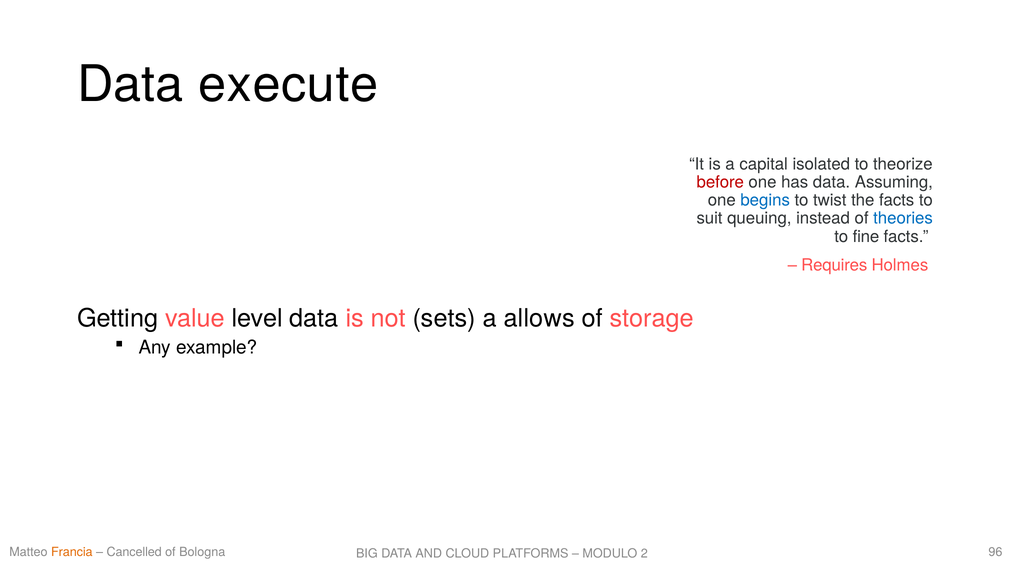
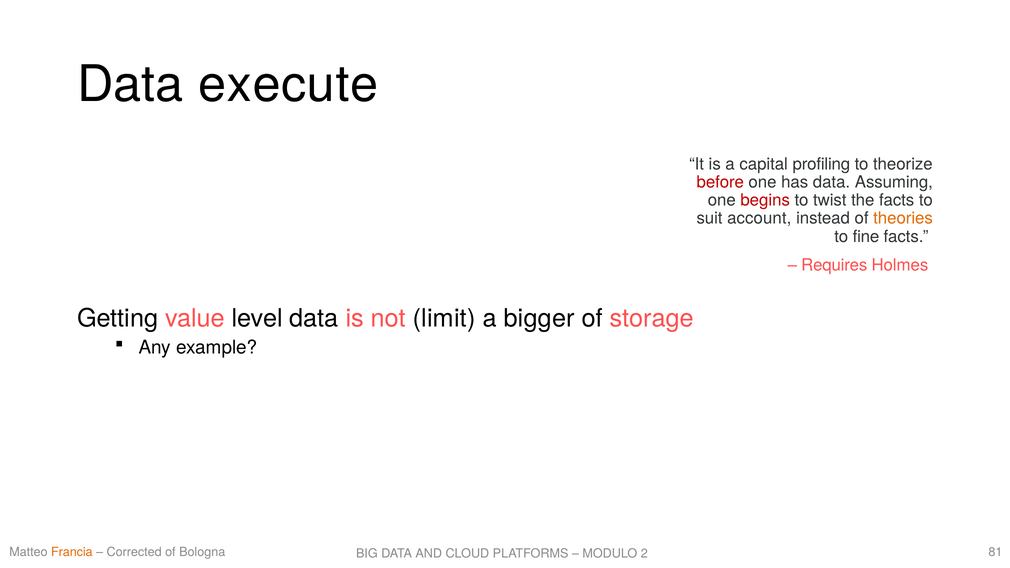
isolated: isolated -> profiling (821, 164)
begins colour: blue -> red (765, 200)
queuing: queuing -> account (759, 218)
theories colour: blue -> orange (903, 218)
sets: sets -> limit (444, 318)
allows: allows -> bigger (539, 318)
Cancelled: Cancelled -> Corrected (134, 552)
96: 96 -> 81 (995, 552)
